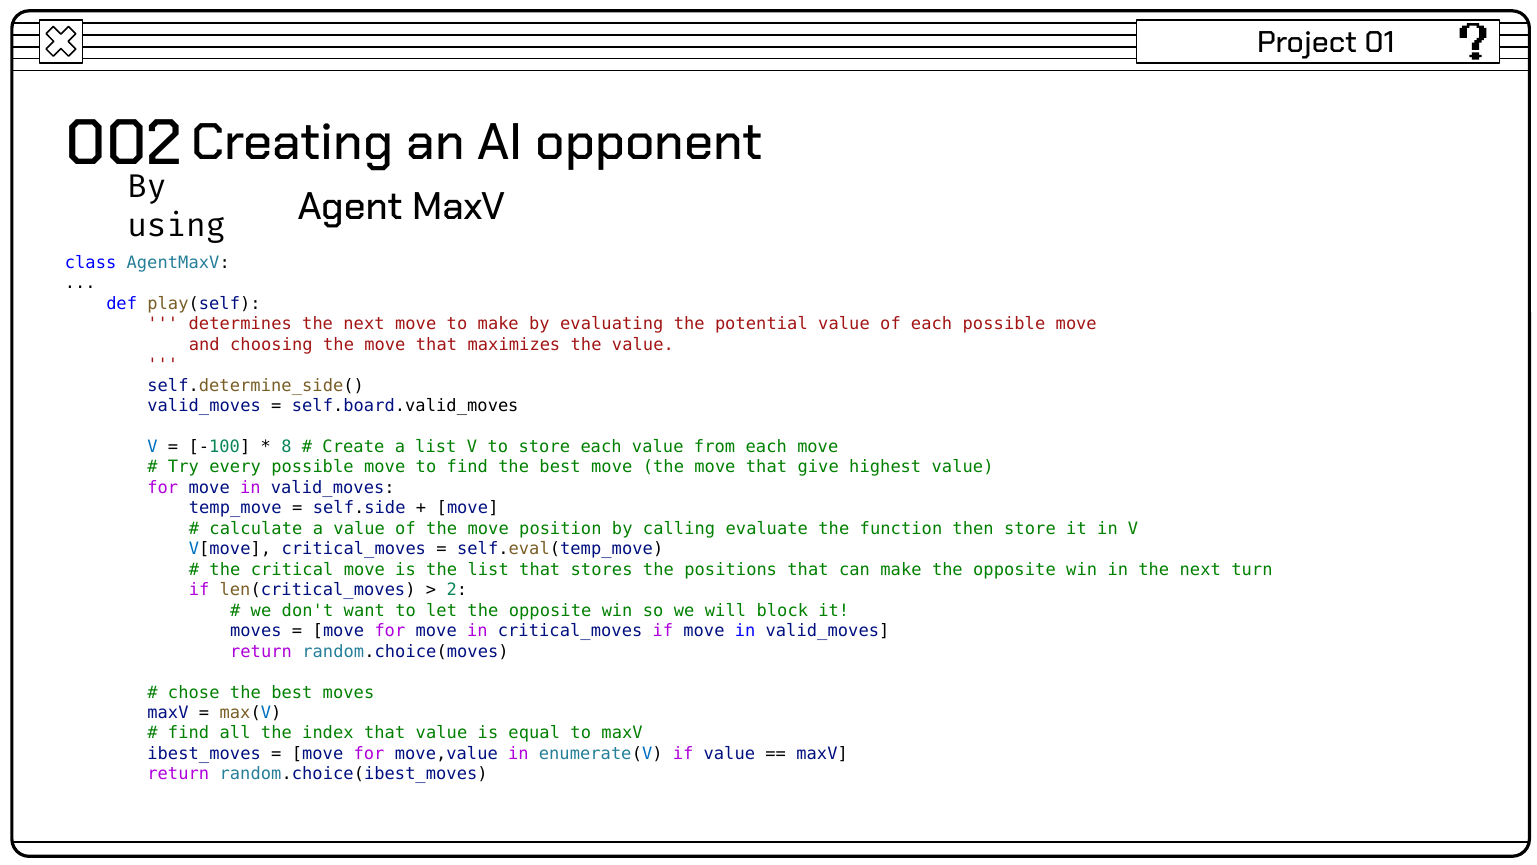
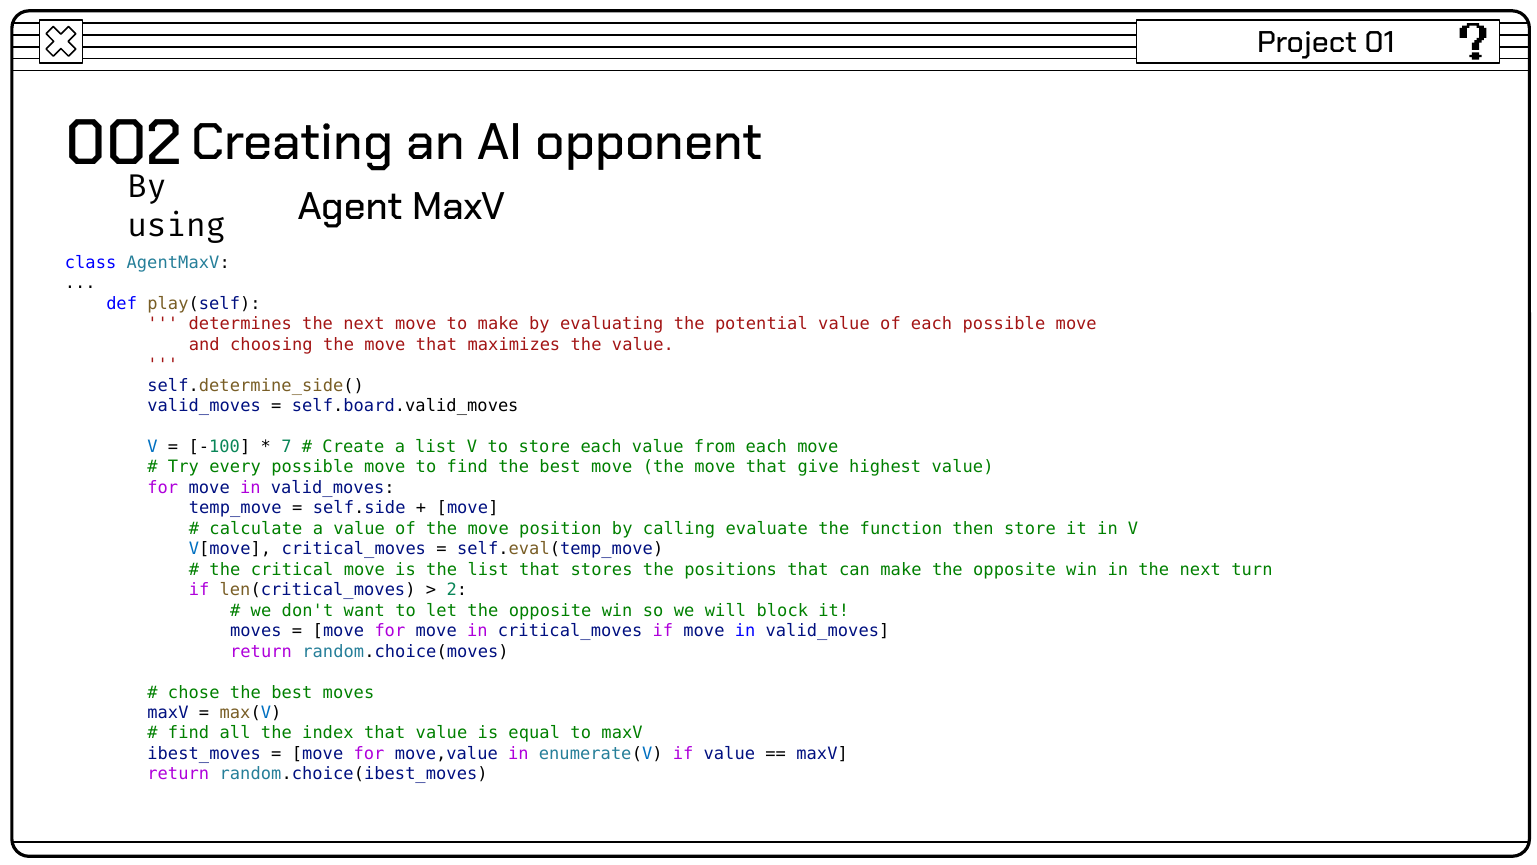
8: 8 -> 7 (287, 447)
